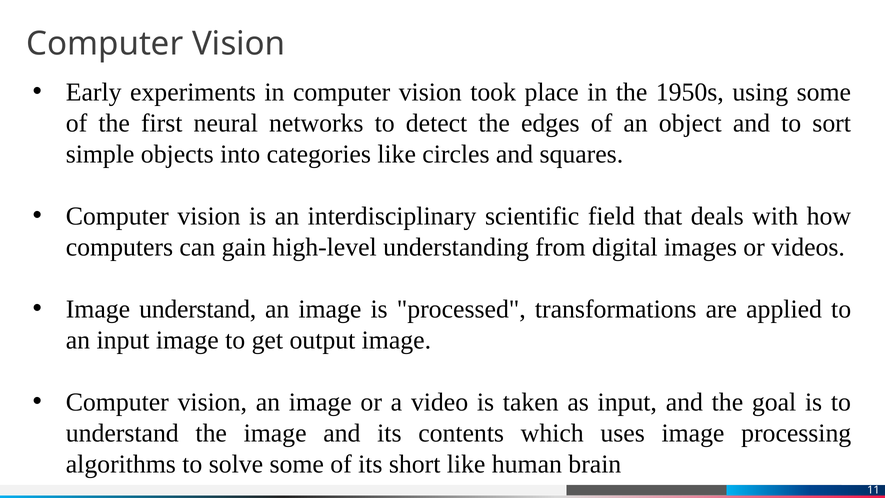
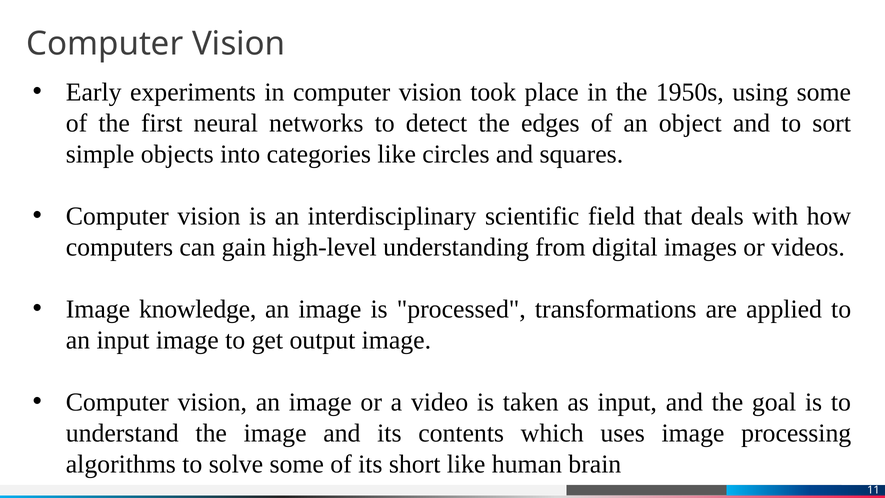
Image understand: understand -> knowledge (198, 309)
